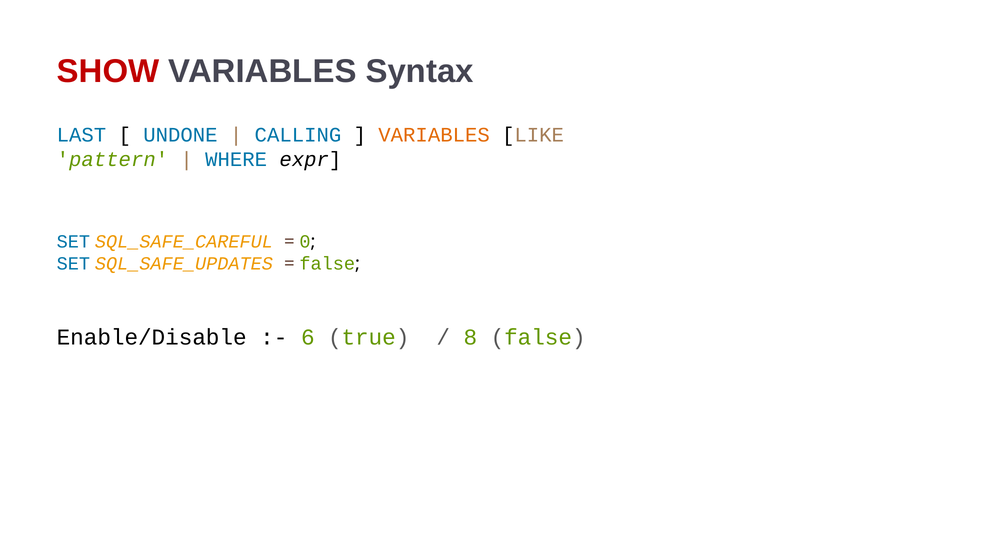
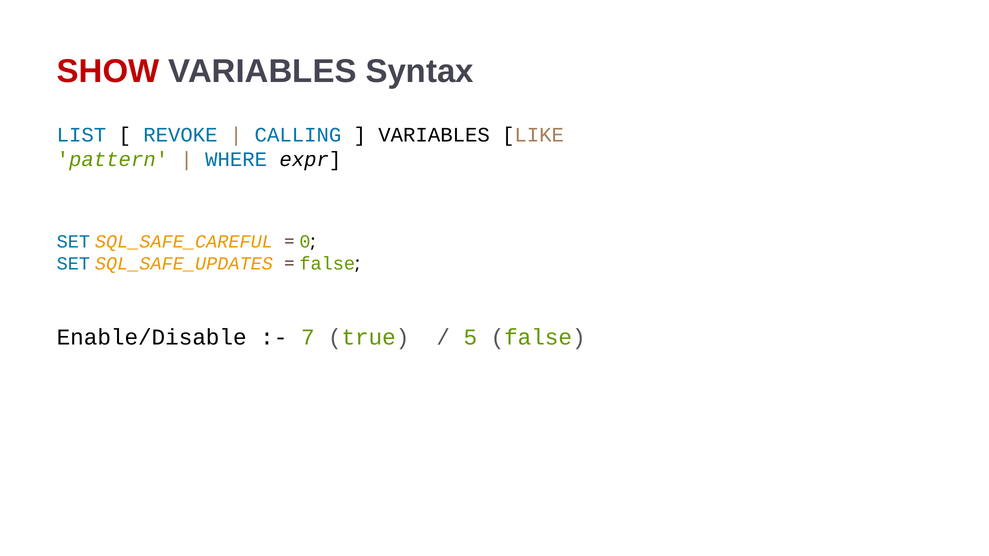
LAST: LAST -> LIST (81, 135)
UNDONE: UNDONE -> REVOKE (180, 135)
VARIABLES colour: orange -> black (434, 135)
6: 6 -> 7 (308, 338)
8: 8 -> 5 (470, 338)
